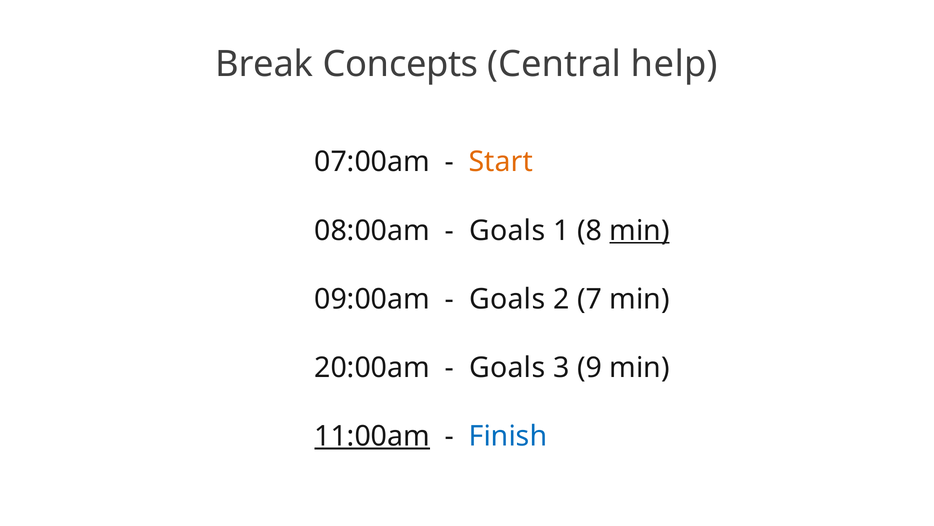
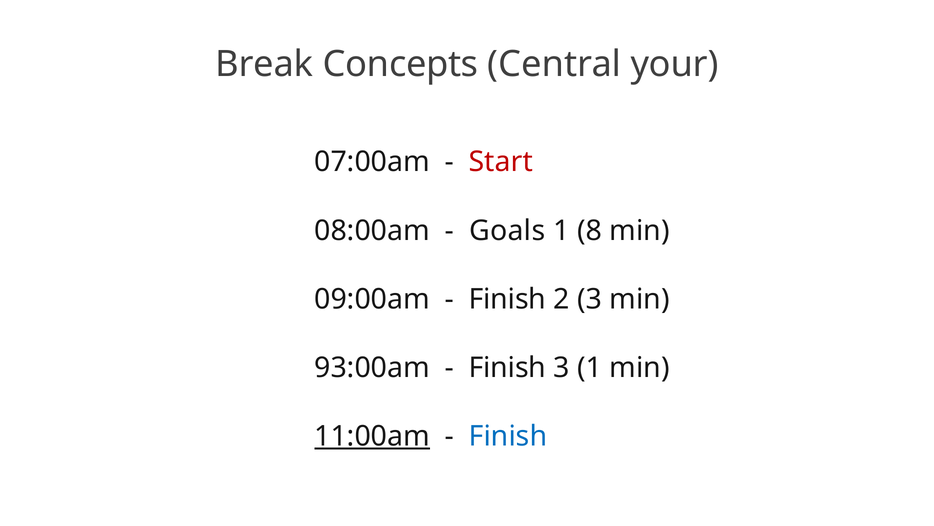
help: help -> your (675, 64)
Start colour: orange -> red (501, 162)
min underline: present -> none (639, 230)
Goals: Goals -> Finish (507, 299)
2 7: 7 -> 3 (589, 299)
20:00am: 20:00am -> 93:00am (372, 367)
Goals: Goals -> Finish (507, 367)
3 9: 9 -> 1 (589, 367)
